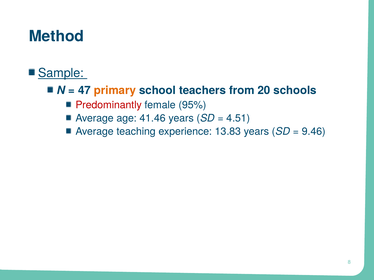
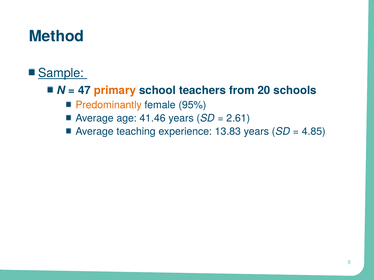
Predominantly colour: red -> orange (109, 105)
4.51: 4.51 -> 2.61 (238, 119)
9.46: 9.46 -> 4.85 (314, 132)
